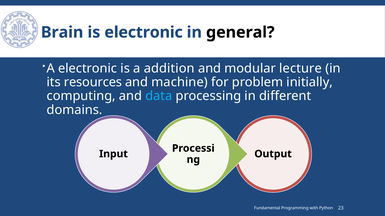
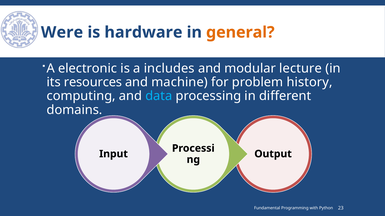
Brain: Brain -> Were (62, 32)
is electronic: electronic -> hardware (143, 32)
general colour: black -> orange (240, 32)
addition: addition -> includes (169, 68)
initially: initially -> history (310, 82)
